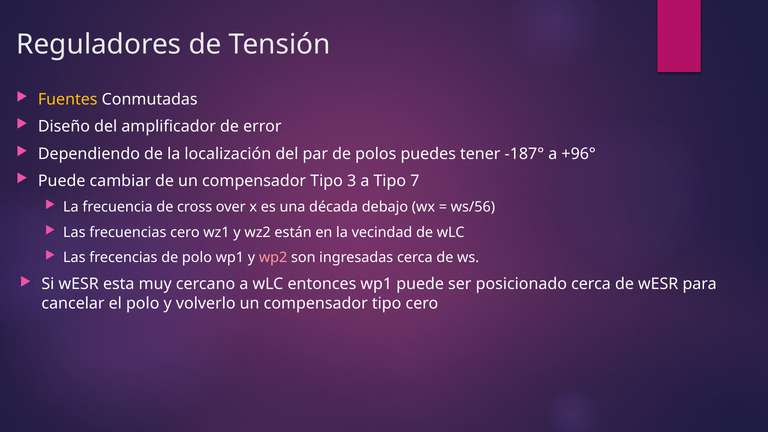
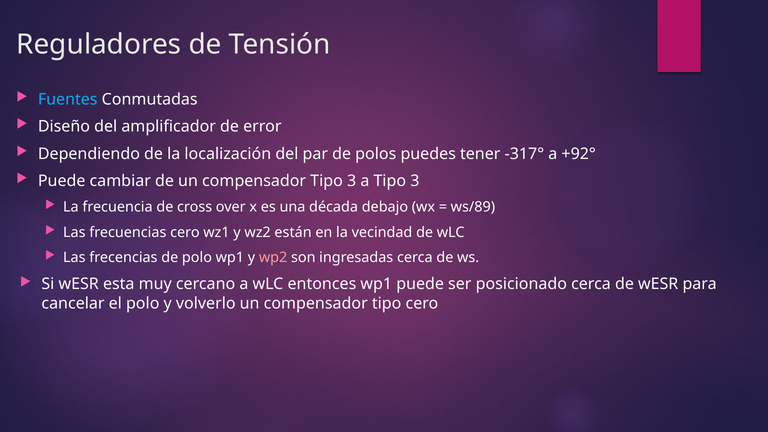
Fuentes colour: yellow -> light blue (68, 99)
-187°: -187° -> -317° (524, 154)
+96°: +96° -> +92° (579, 154)
a Tipo 7: 7 -> 3 (415, 181)
ws/56: ws/56 -> ws/89 (473, 207)
